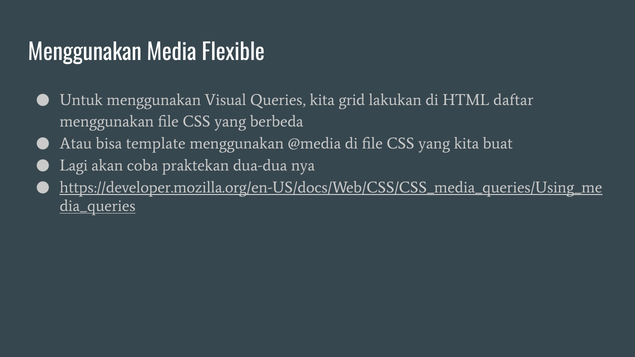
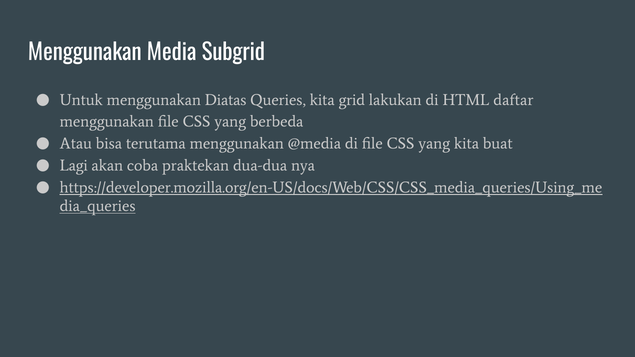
Flexible: Flexible -> Subgrid (233, 53)
Visual: Visual -> Diatas (226, 100)
template: template -> terutama (156, 144)
